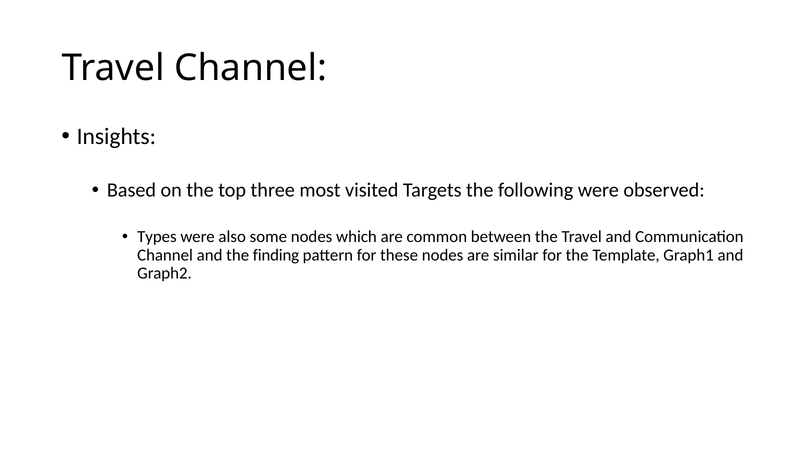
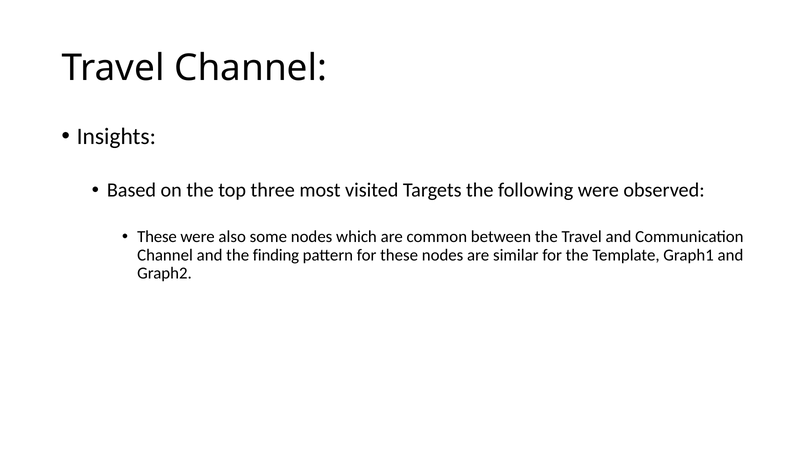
Types: Types -> These (157, 237)
